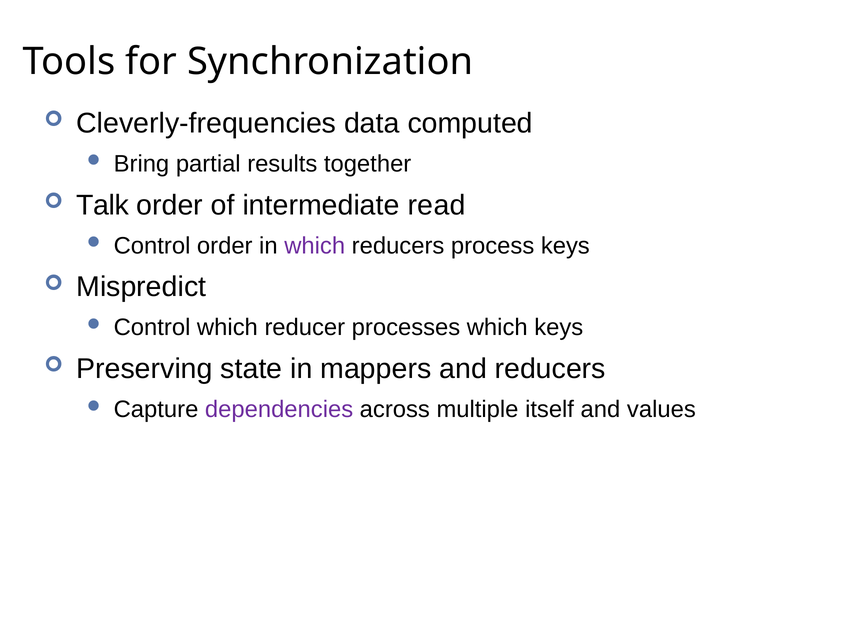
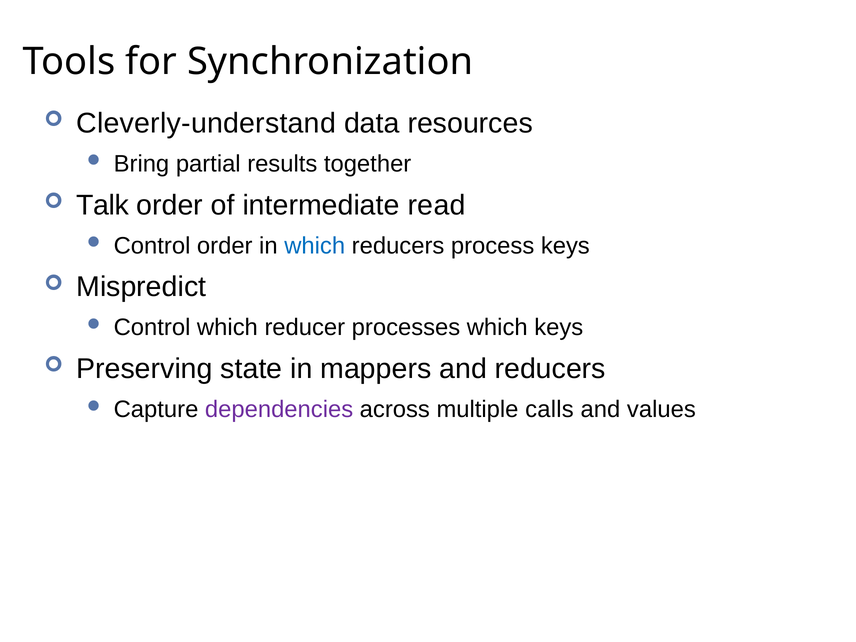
Cleverly-frequencies: Cleverly-frequencies -> Cleverly-understand (206, 123)
computed: computed -> resources (470, 123)
which colour: purple -> blue (315, 246)
itself: itself -> calls (549, 409)
